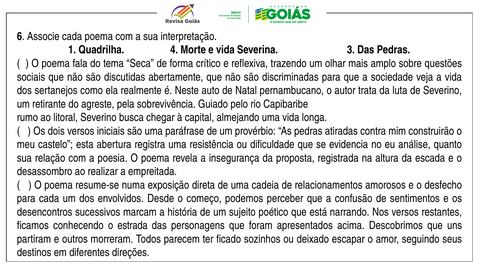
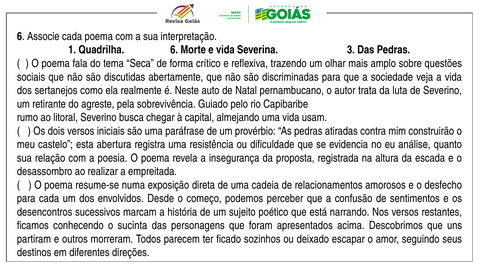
Quadrilha 4: 4 -> 6 (174, 50)
longa: longa -> usam (314, 117)
estrada: estrada -> sucinta (132, 226)
